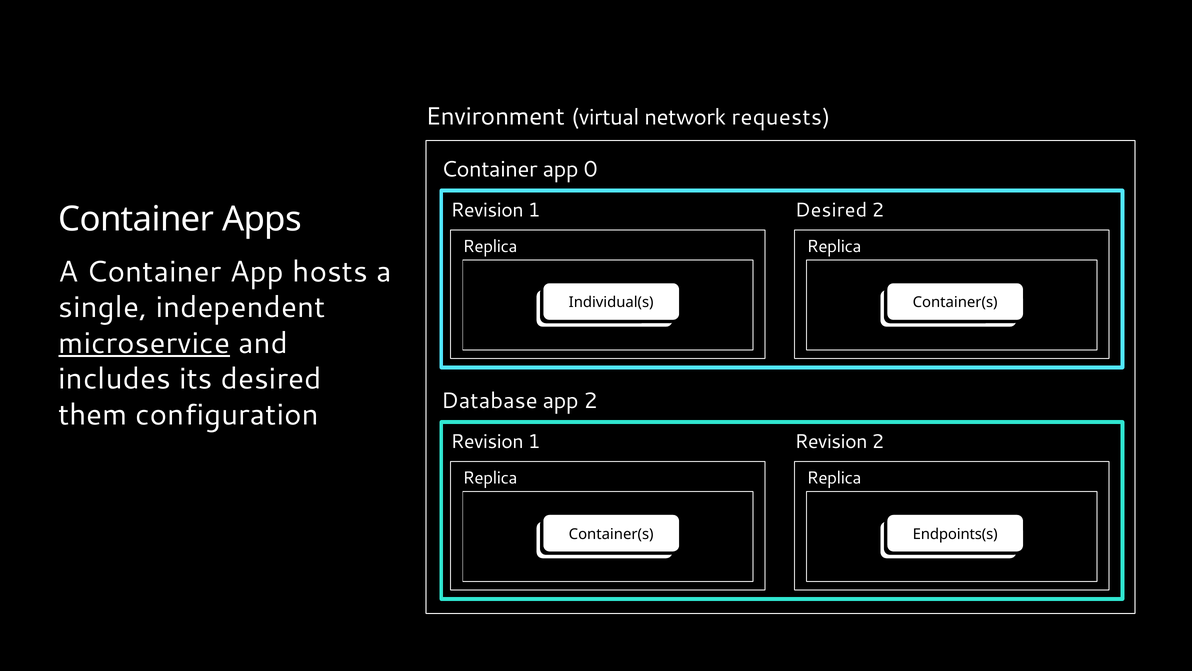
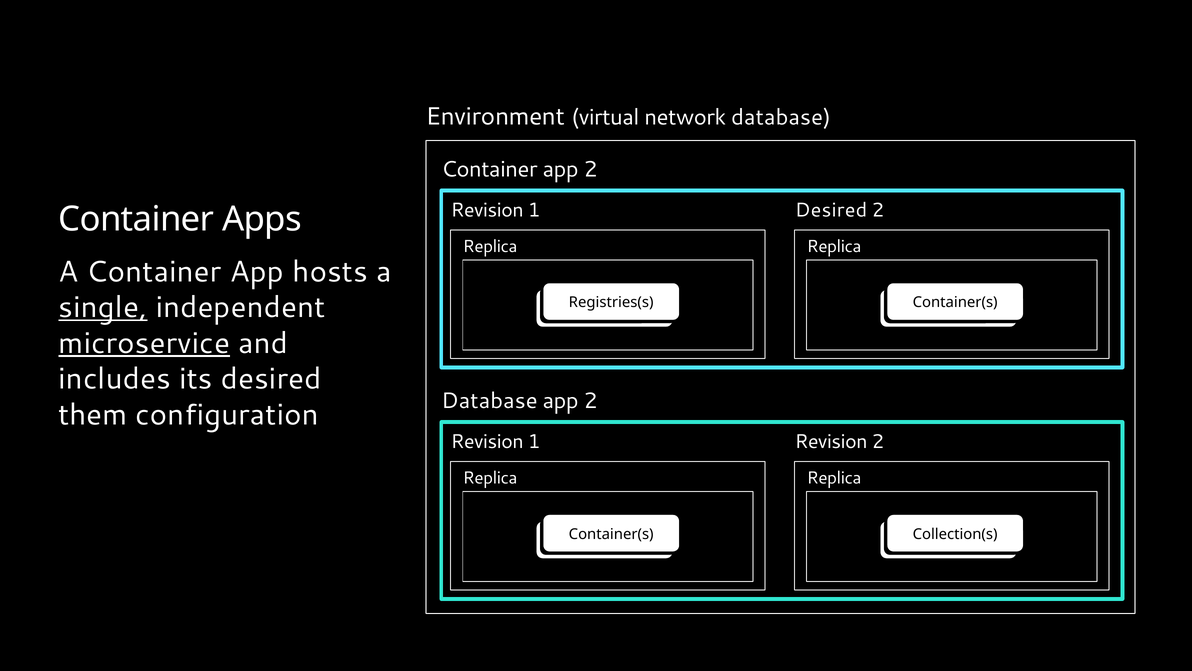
network requests: requests -> database (781, 117)
Container app 0: 0 -> 2 (591, 169)
single underline: none -> present (103, 307)
Individual(s: Individual(s -> Registries(s (611, 302)
Endpoints(s: Endpoints(s -> Collection(s (955, 534)
